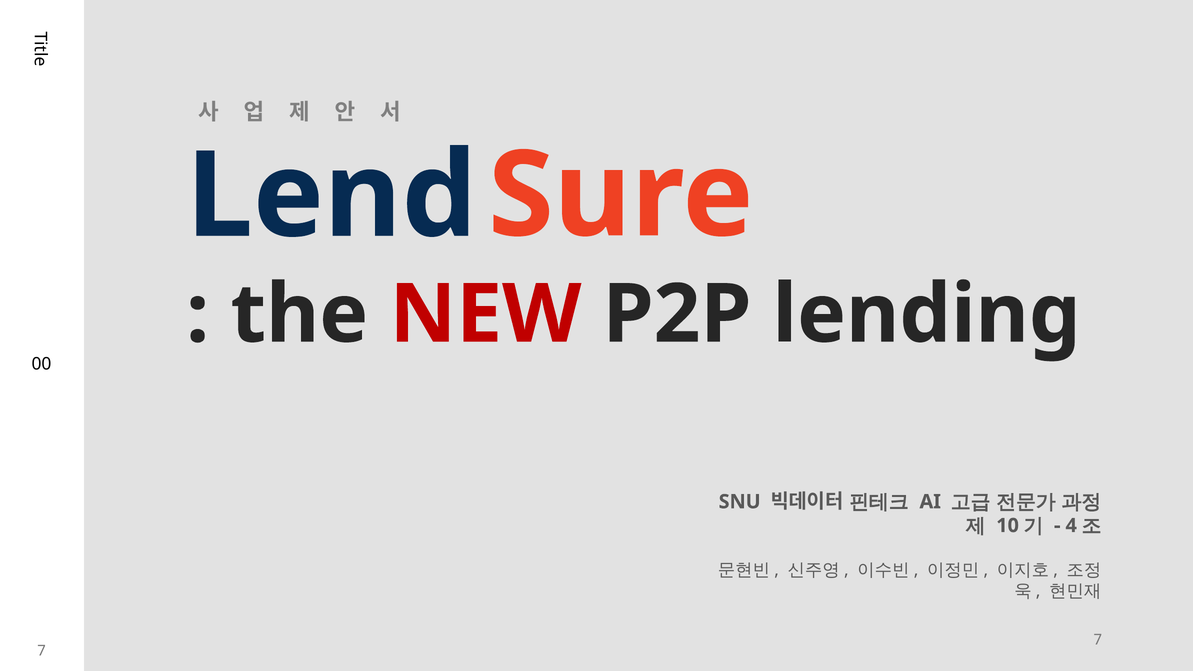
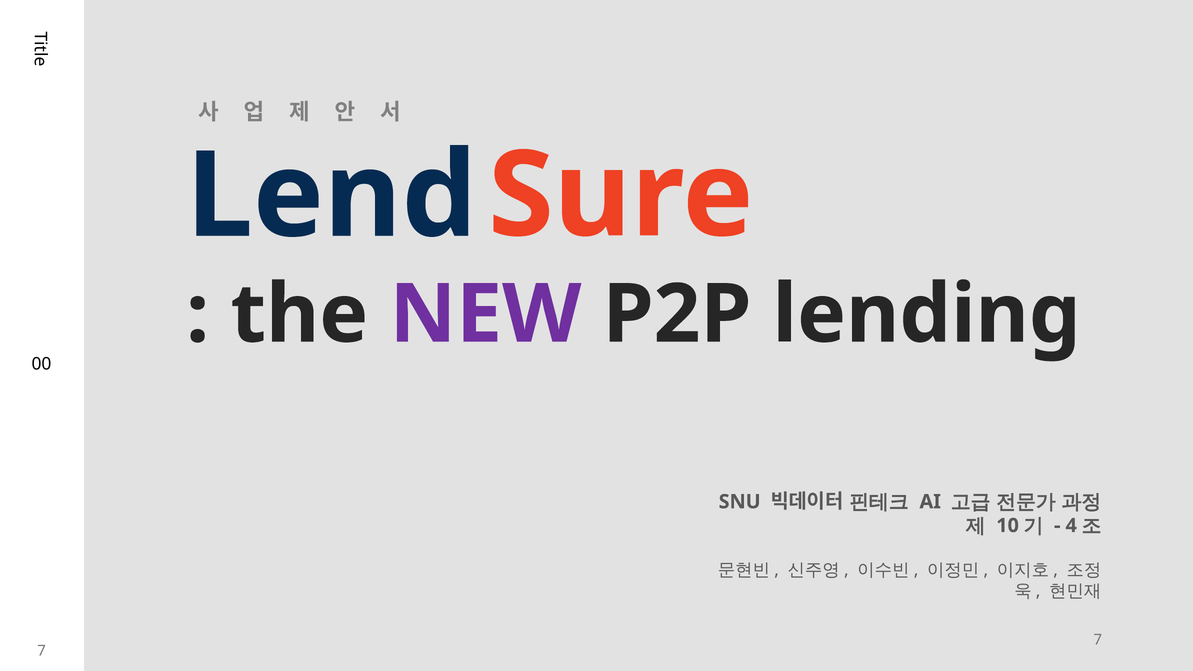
NEW colour: red -> purple (485, 315)
